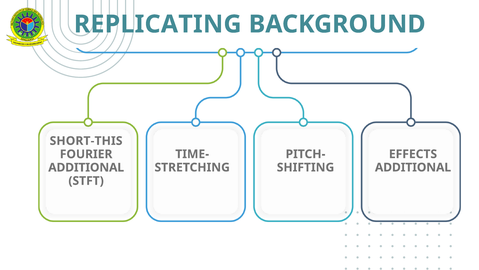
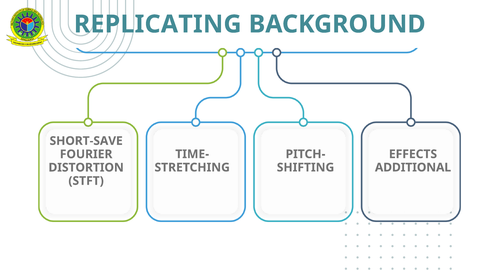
SHORT-THIS: SHORT-THIS -> SHORT-SAVE (86, 141)
ADDITIONAL: ADDITIONAL -> DISTORTION (86, 167)
